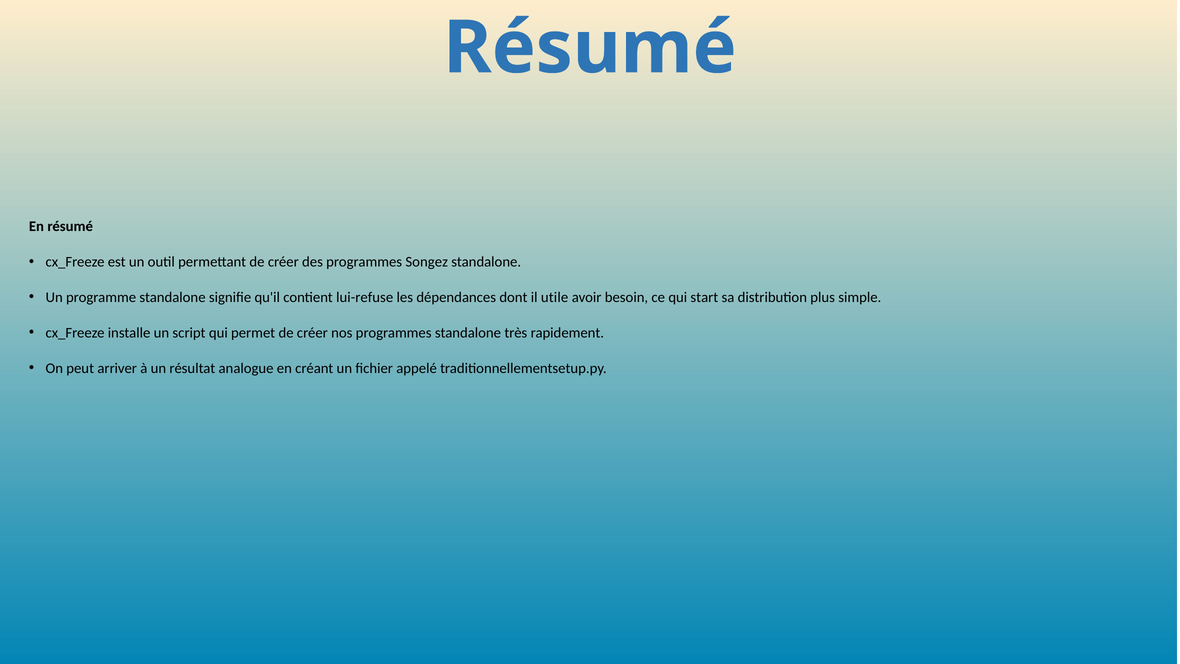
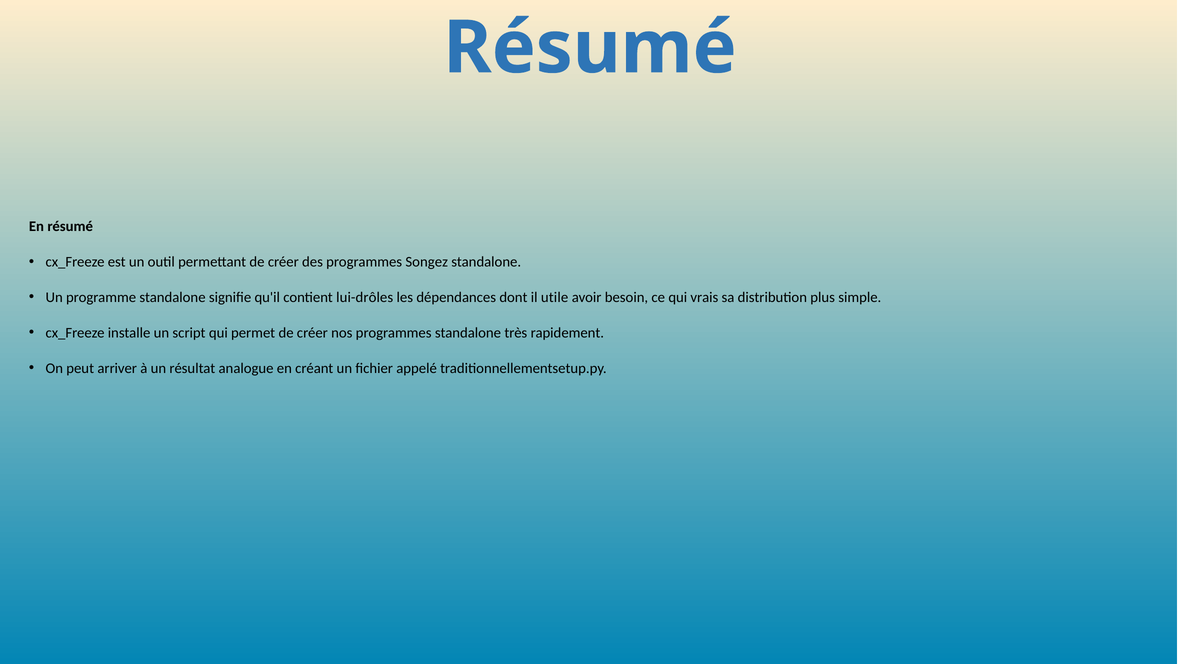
lui-refuse: lui-refuse -> lui-drôles (365, 297)
start: start -> vrais (704, 297)
